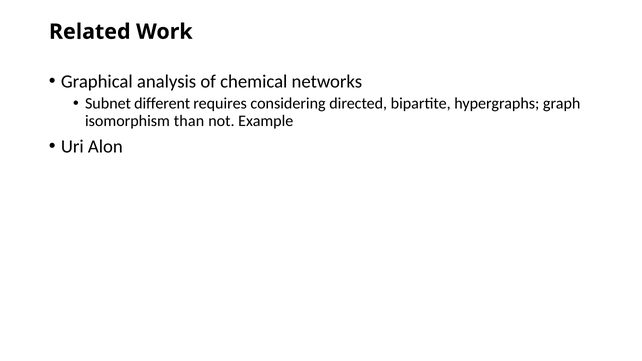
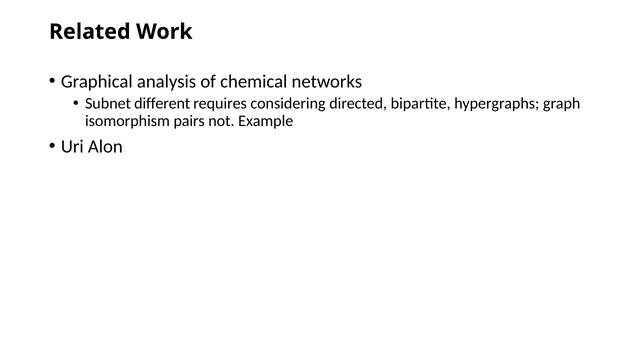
than: than -> pairs (189, 121)
